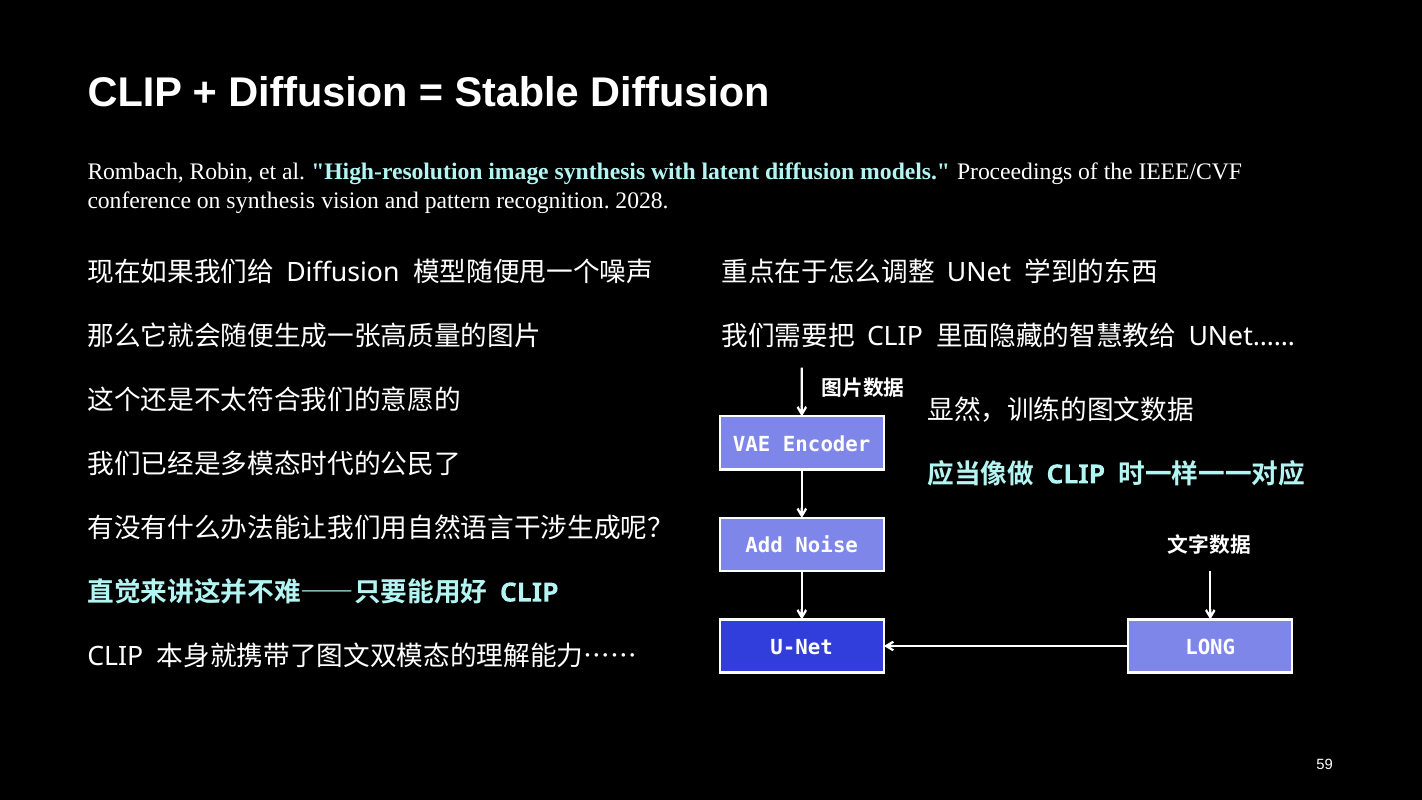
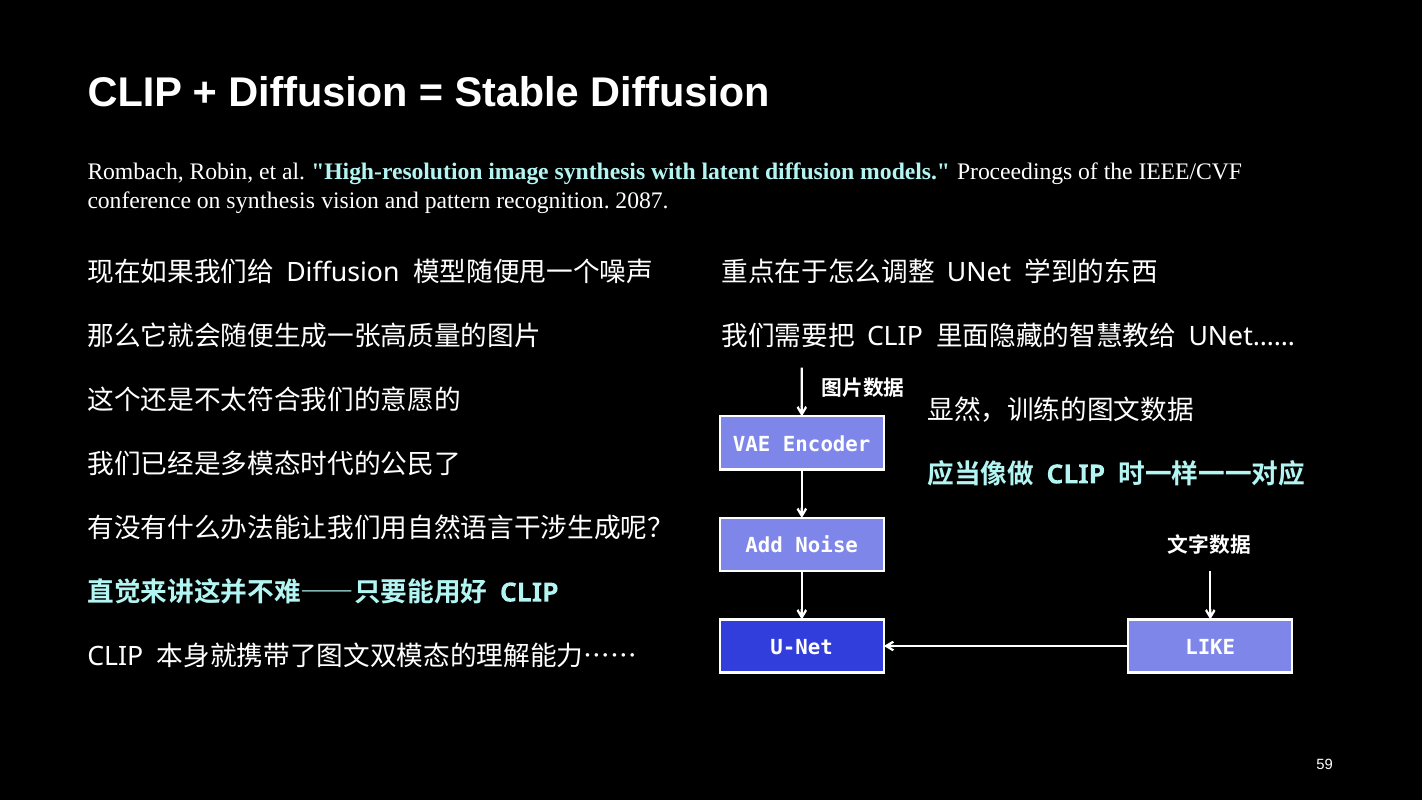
2028: 2028 -> 2087 (642, 200)
LONG: LONG -> LIKE (1210, 647)
